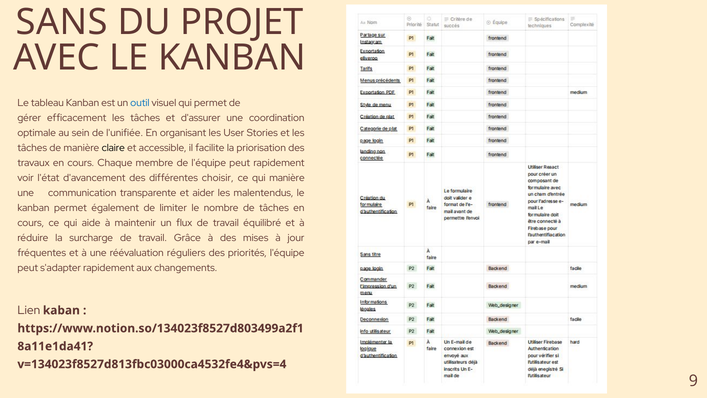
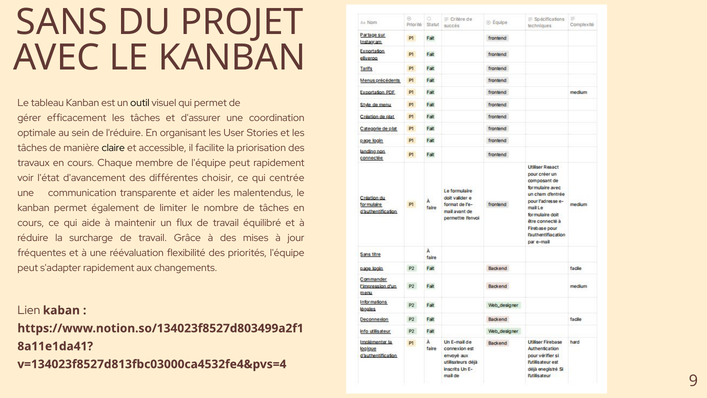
outil colour: blue -> black (140, 103)
l'unifiée: l'unifiée -> l'réduire (125, 133)
qui manière: manière -> centrée (287, 178)
réguliers: réguliers -> flexibilité (186, 253)
